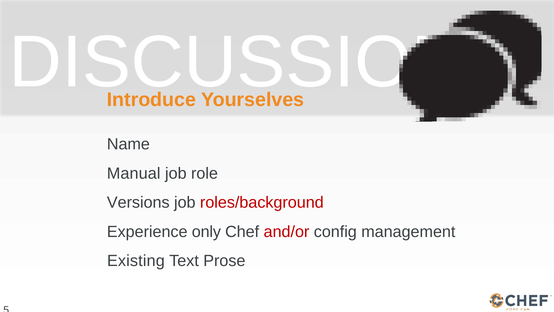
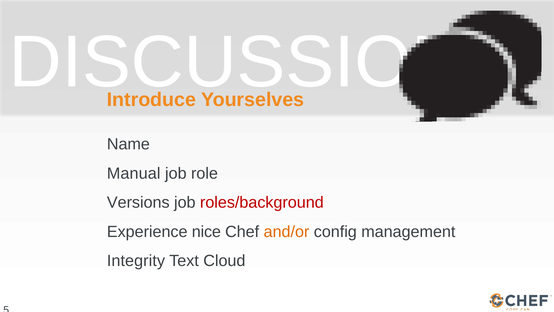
only: only -> nice (206, 231)
and/or colour: red -> orange (287, 231)
Existing: Existing -> Integrity (136, 261)
Prose: Prose -> Cloud (224, 261)
